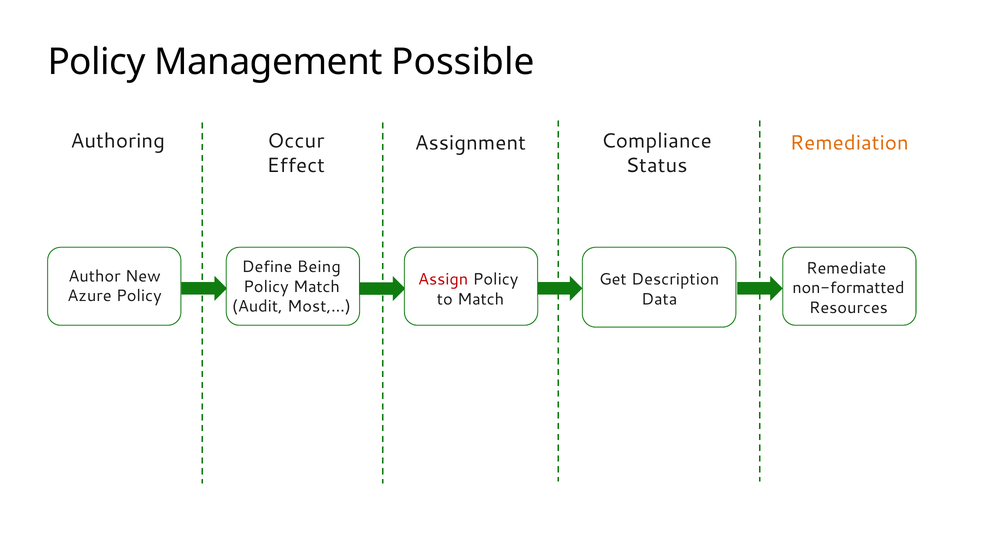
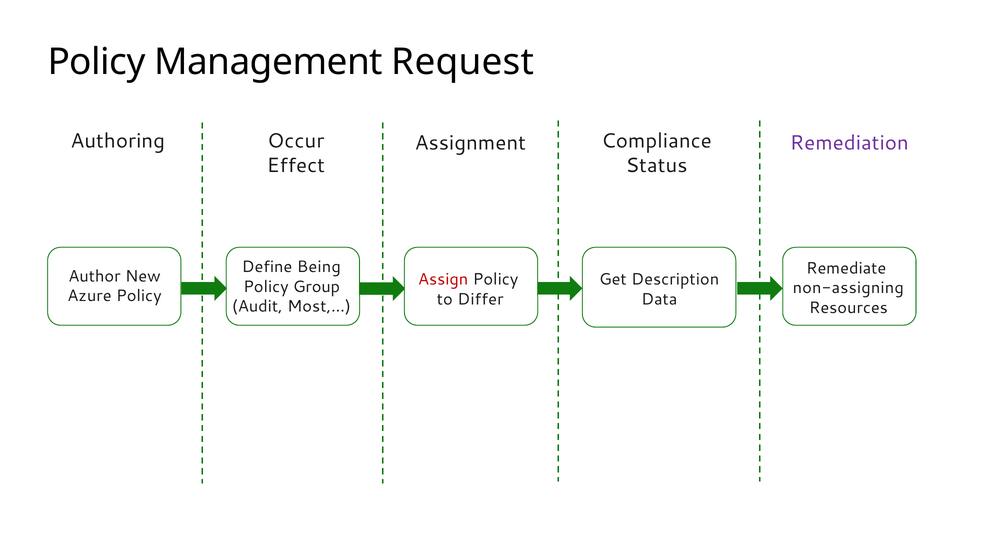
Possible: Possible -> Request (463, 62)
Remediation colour: orange -> purple (849, 143)
Policy Match: Match -> Group (316, 287)
non-formatted: non-formatted -> non-assigning (848, 288)
to Match: Match -> Differ (480, 299)
